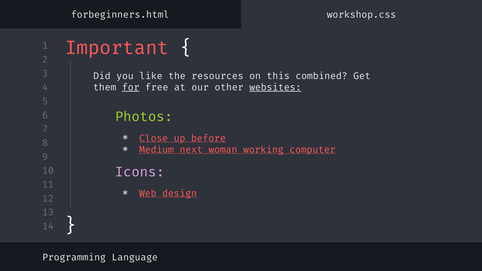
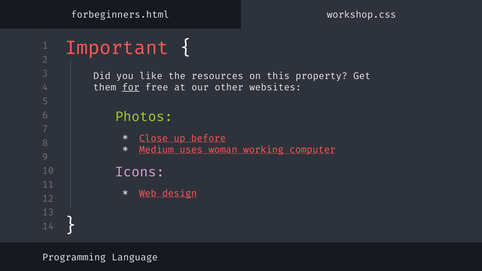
combined: combined -> property (322, 76)
websites underline: present -> none (275, 87)
next: next -> uses (191, 150)
